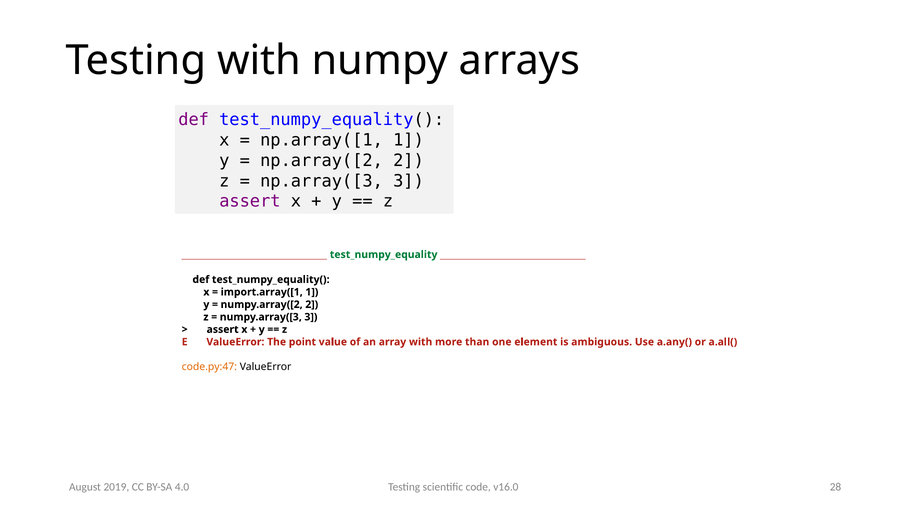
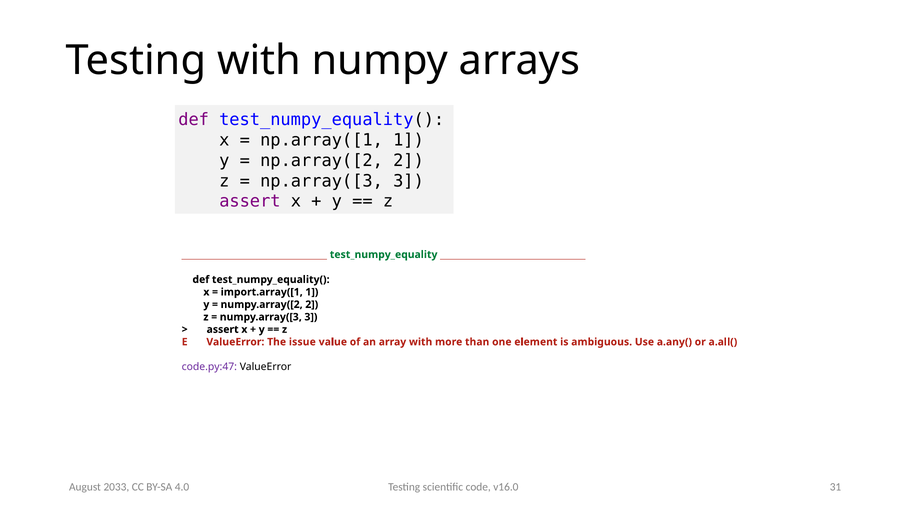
point: point -> issue (302, 342)
code.py:47 colour: orange -> purple (209, 367)
2019: 2019 -> 2033 (116, 487)
28: 28 -> 31 (835, 487)
